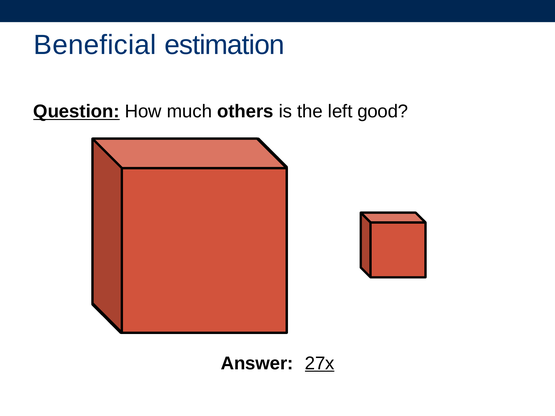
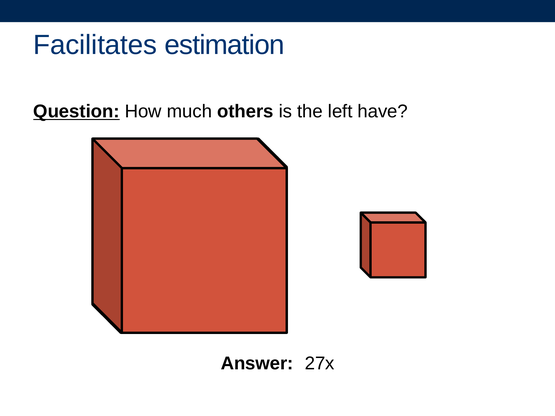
Beneficial: Beneficial -> Facilitates (95, 45)
good: good -> have (383, 112)
27x underline: present -> none (320, 364)
